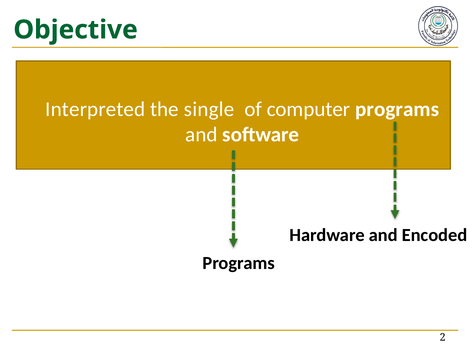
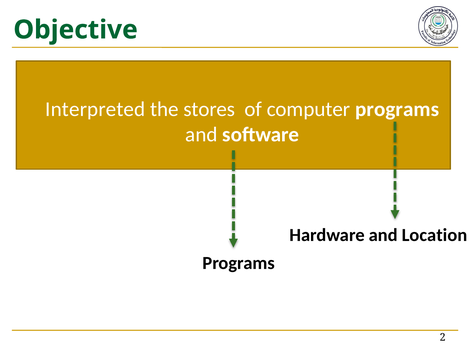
single: single -> stores (209, 109)
Encoded: Encoded -> Location (435, 235)
